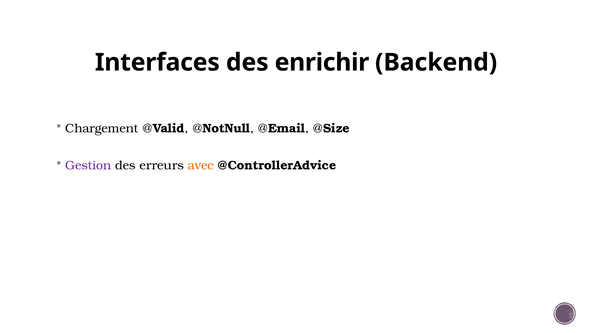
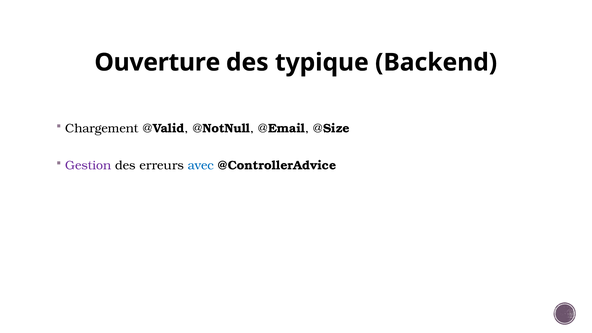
Interfaces: Interfaces -> Ouverture (157, 62)
enrichir: enrichir -> typique (322, 62)
avec colour: orange -> blue (201, 165)
